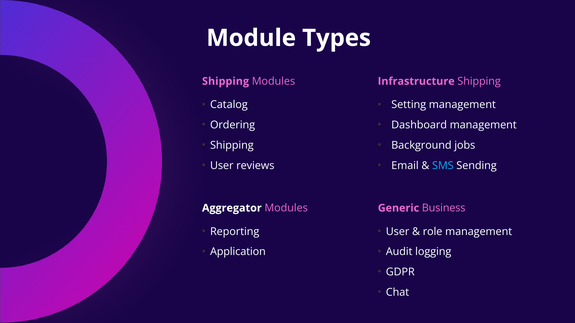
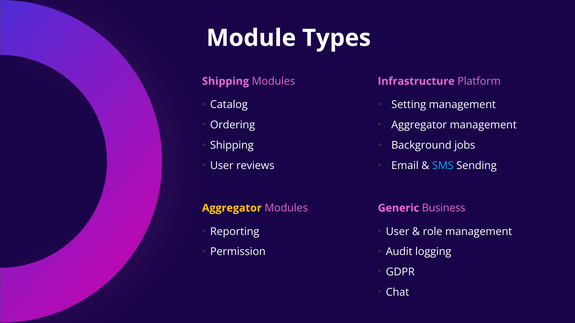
Infrastructure Shipping: Shipping -> Platform (479, 81)
Dashboard: Dashboard -> Aggregator (419, 125)
Aggregator colour: white -> yellow (232, 208)
Application: Application -> Permission (238, 252)
